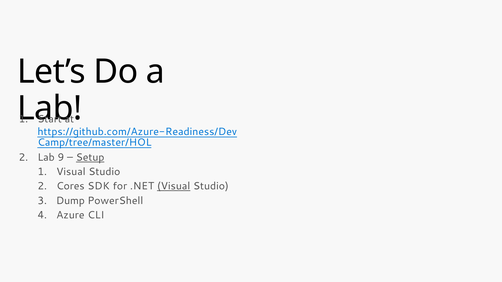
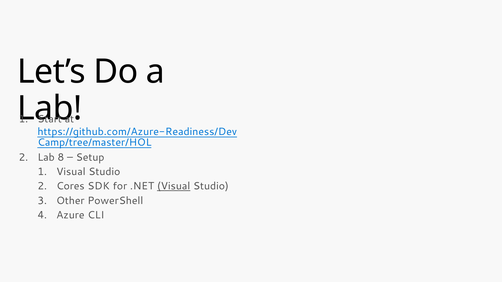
9: 9 -> 8 (61, 158)
Setup underline: present -> none (90, 158)
Dump: Dump -> Other (70, 201)
